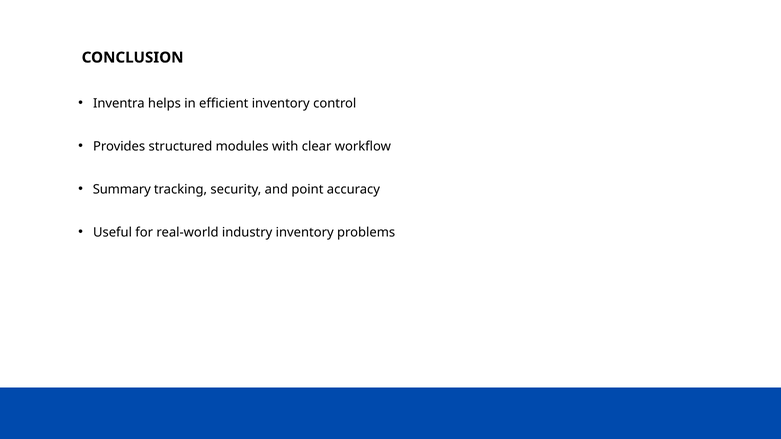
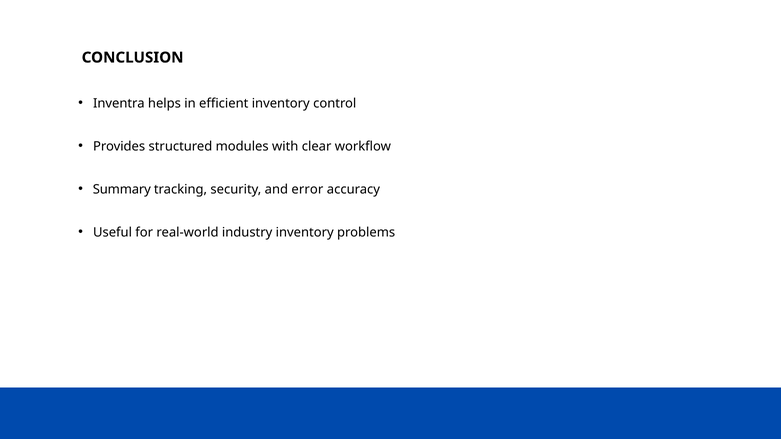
point: point -> error (307, 189)
